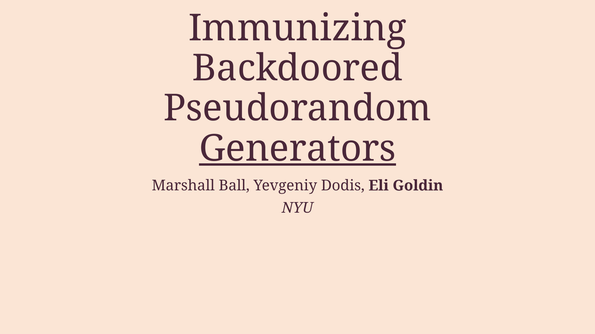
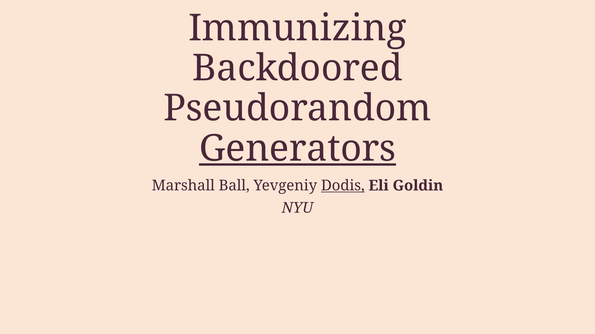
Dodis underline: none -> present (343, 186)
